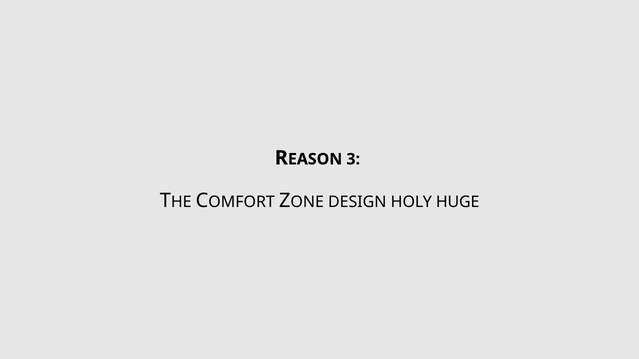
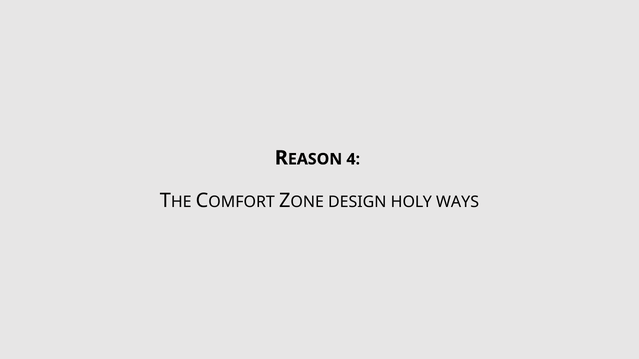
3: 3 -> 4 (353, 159)
HUGE: HUGE -> WAYS (458, 202)
